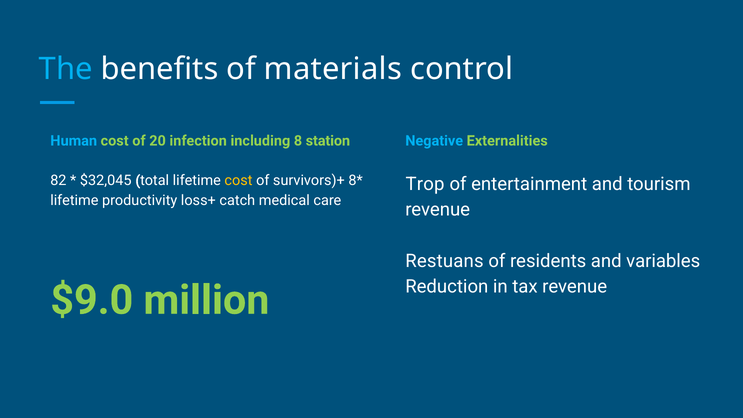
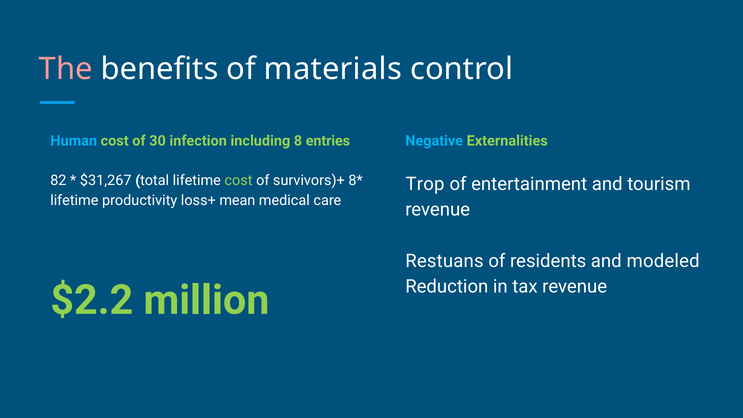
The colour: light blue -> pink (66, 69)
20: 20 -> 30 (158, 141)
station: station -> entries (328, 141)
$32,045: $32,045 -> $31,267 (106, 181)
cost colour: yellow -> light green (239, 181)
catch: catch -> mean (237, 200)
variables: variables -> modeled (663, 261)
$9.0: $9.0 -> $2.2 (92, 300)
